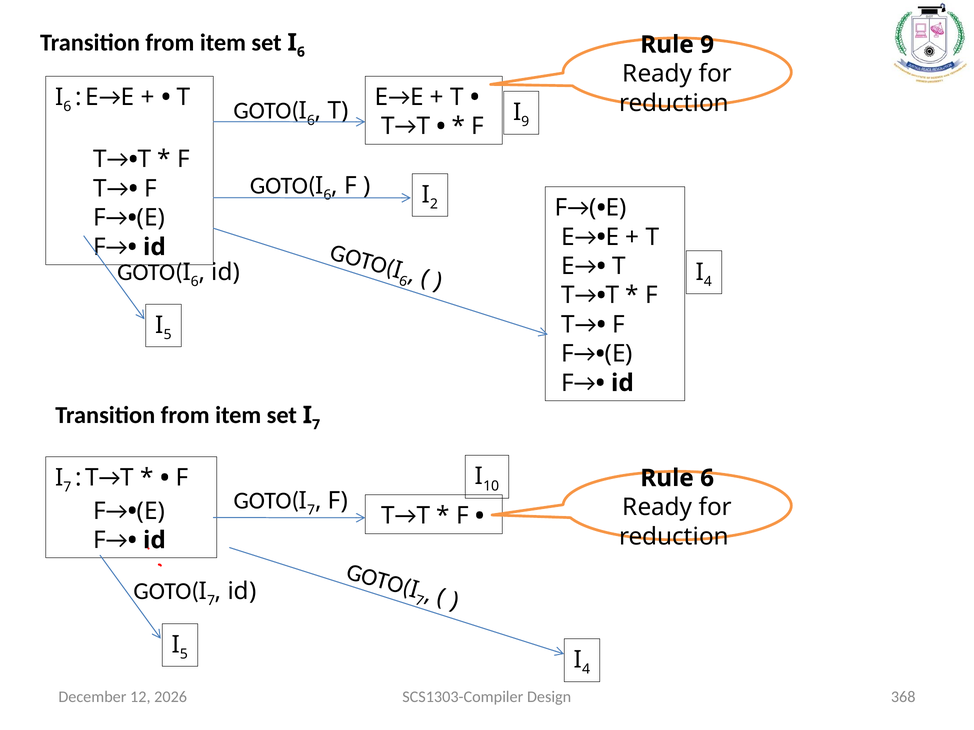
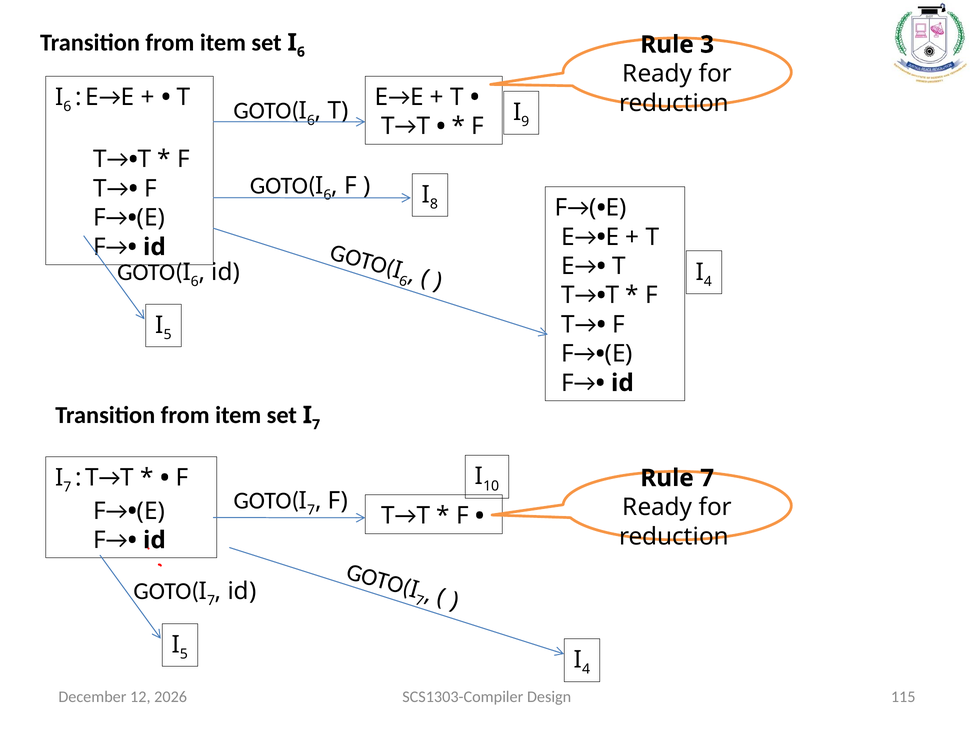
Rule 9: 9 -> 3 (707, 45)
2: 2 -> 8 (434, 204)
Rule 6: 6 -> 7 (707, 478)
368: 368 -> 115 (903, 697)
